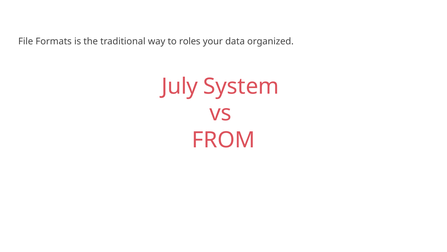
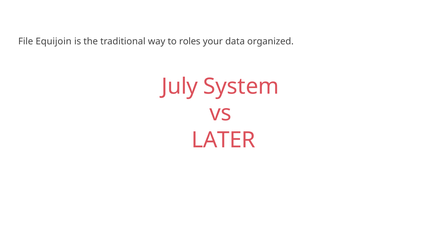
Formats: Formats -> Equijoin (54, 41)
FROM: FROM -> LATER (224, 140)
